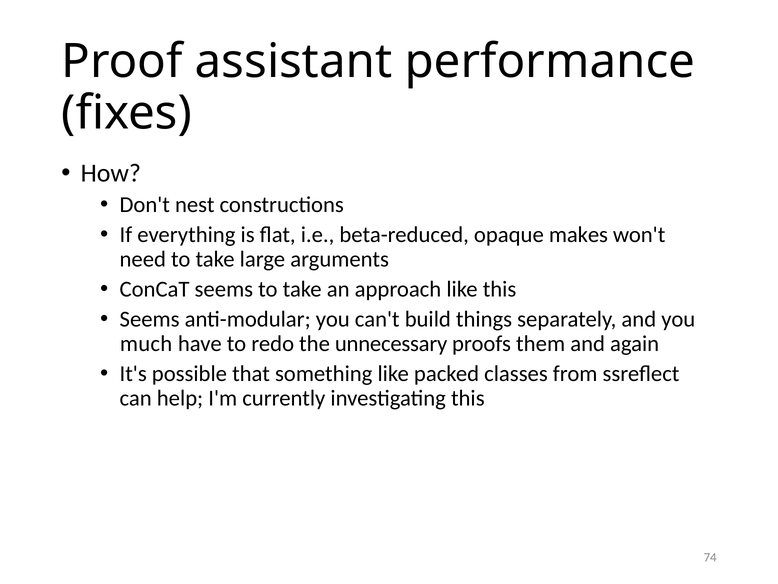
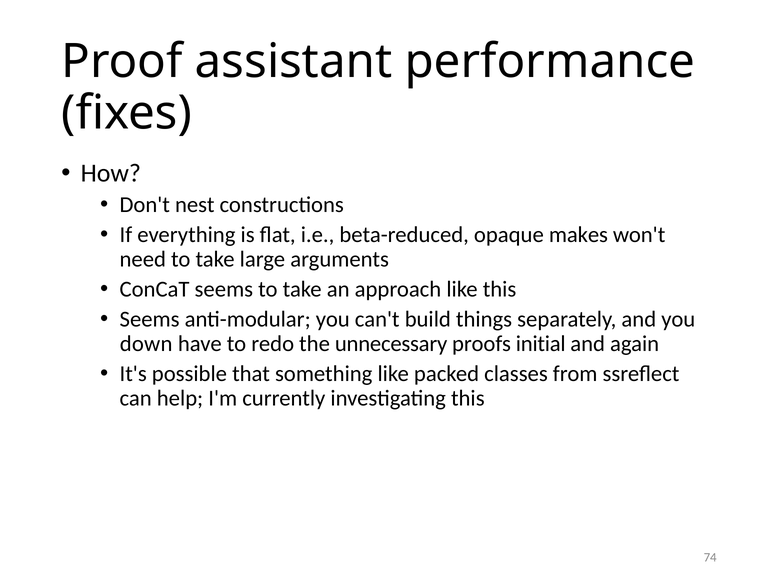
much: much -> down (146, 343)
them: them -> initial (541, 343)
